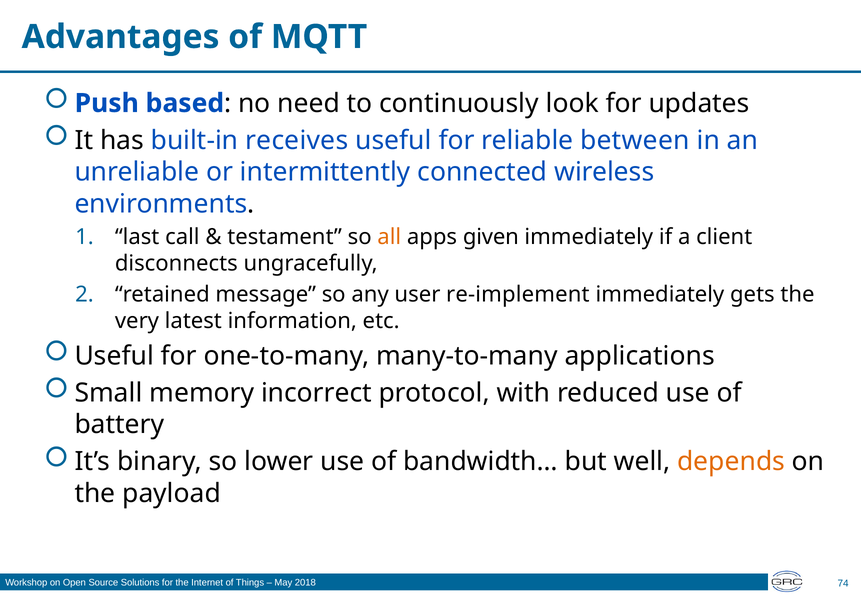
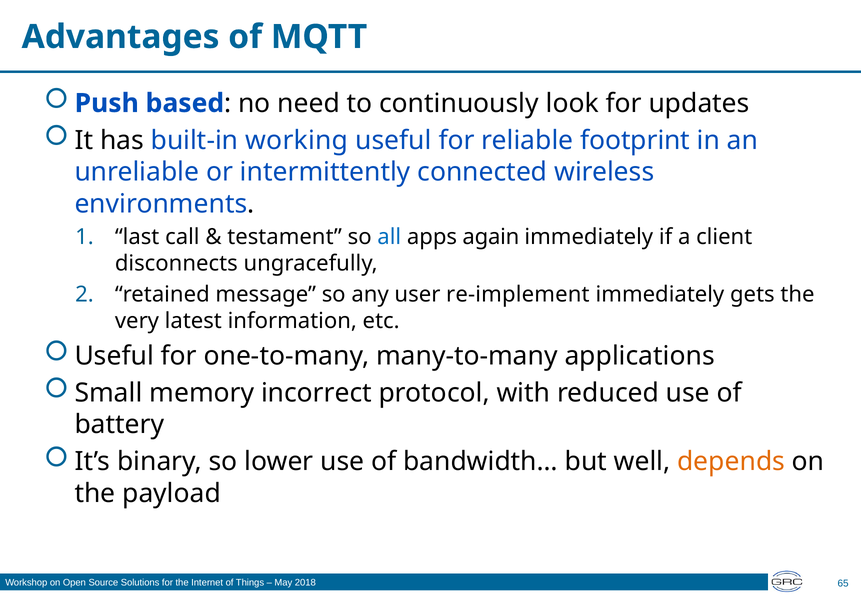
receives: receives -> working (297, 140)
between: between -> footprint (635, 140)
all colour: orange -> blue (389, 237)
given: given -> again (491, 237)
74: 74 -> 65 (843, 584)
